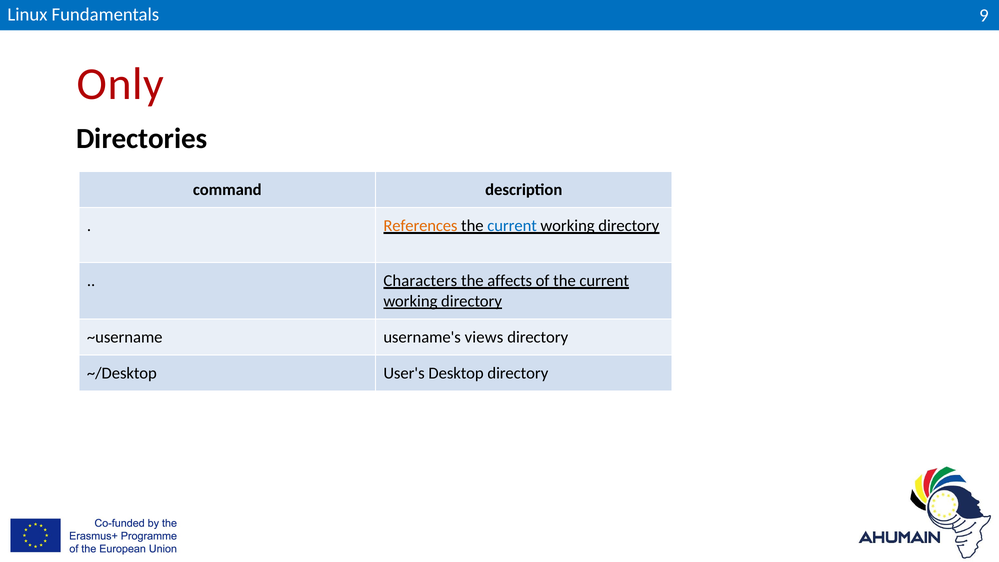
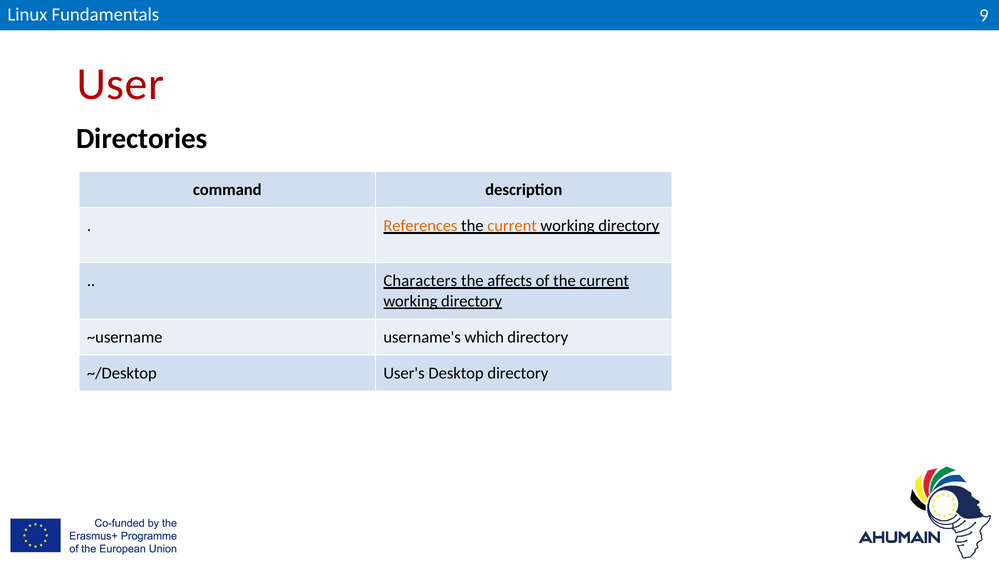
Only: Only -> User (120, 84)
current colour: blue -> orange (512, 226)
views: views -> which (484, 337)
